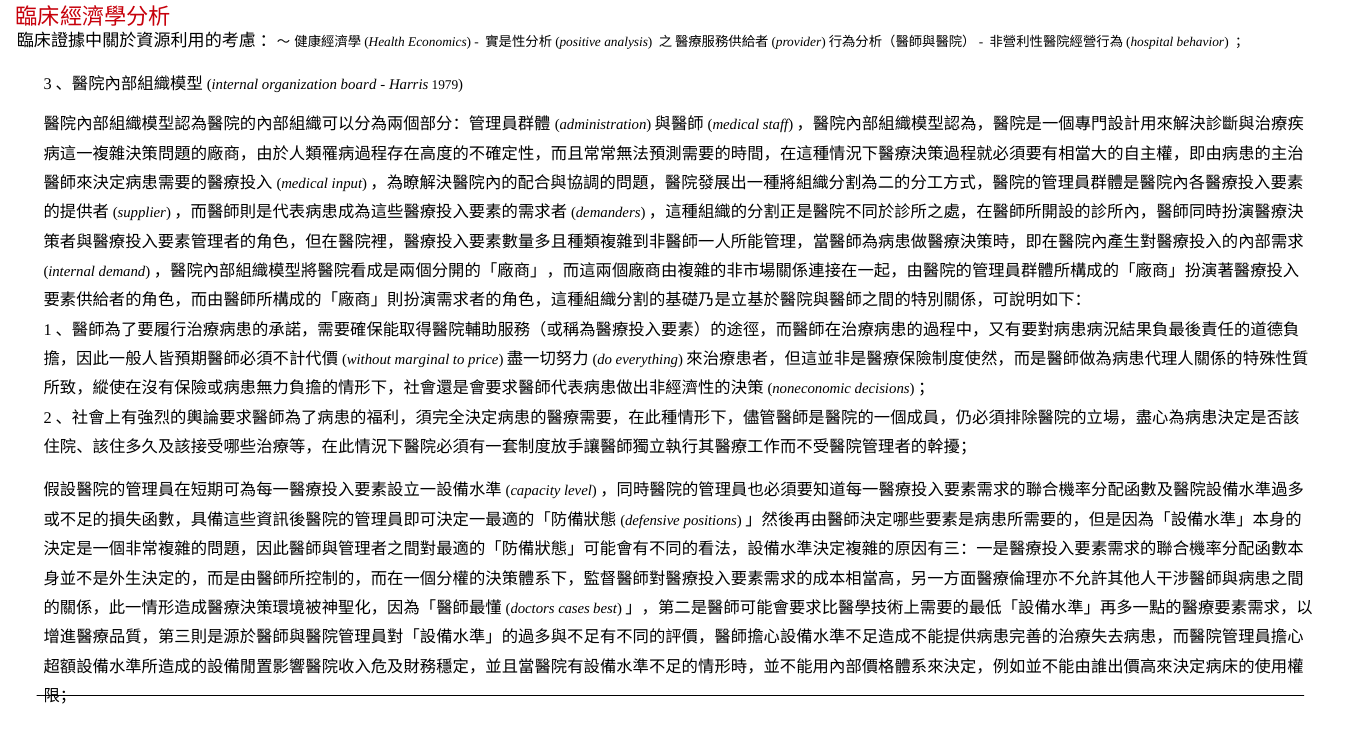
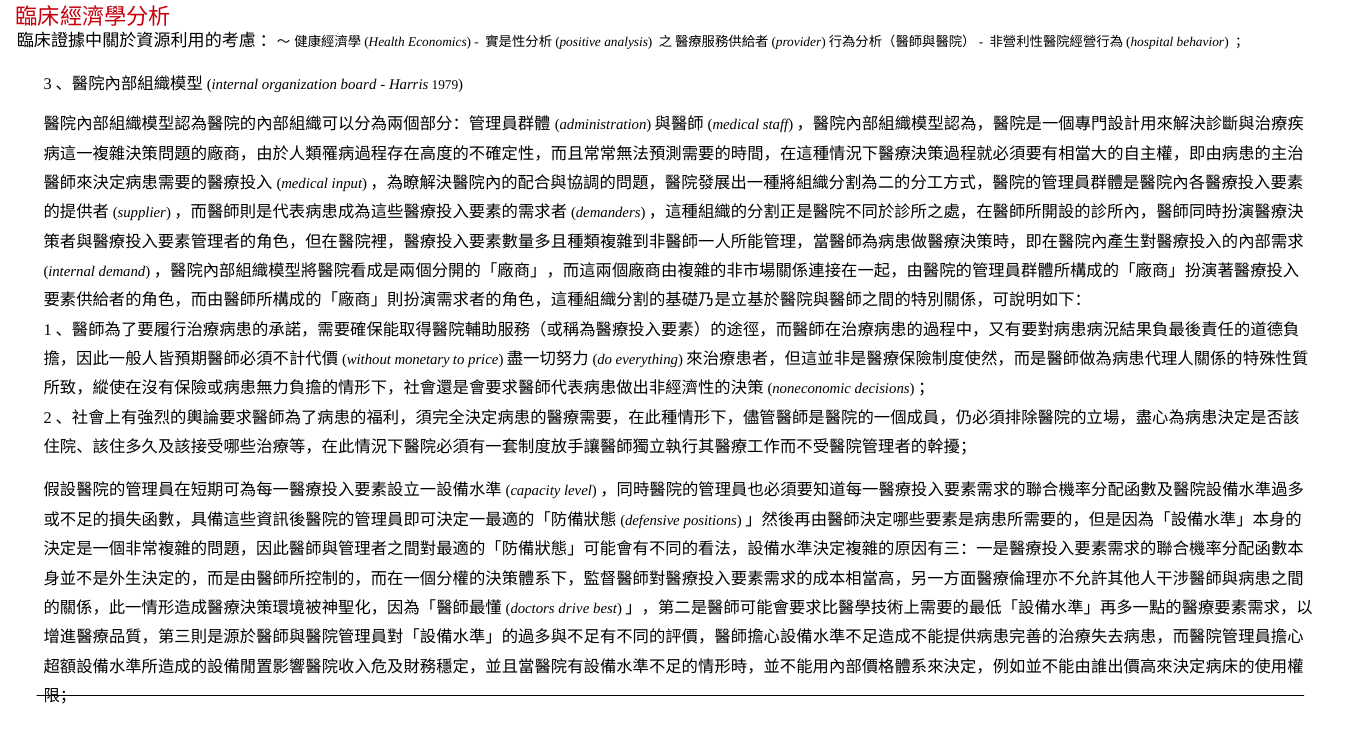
marginal: marginal -> monetary (422, 360)
cases: cases -> drive (574, 609)
